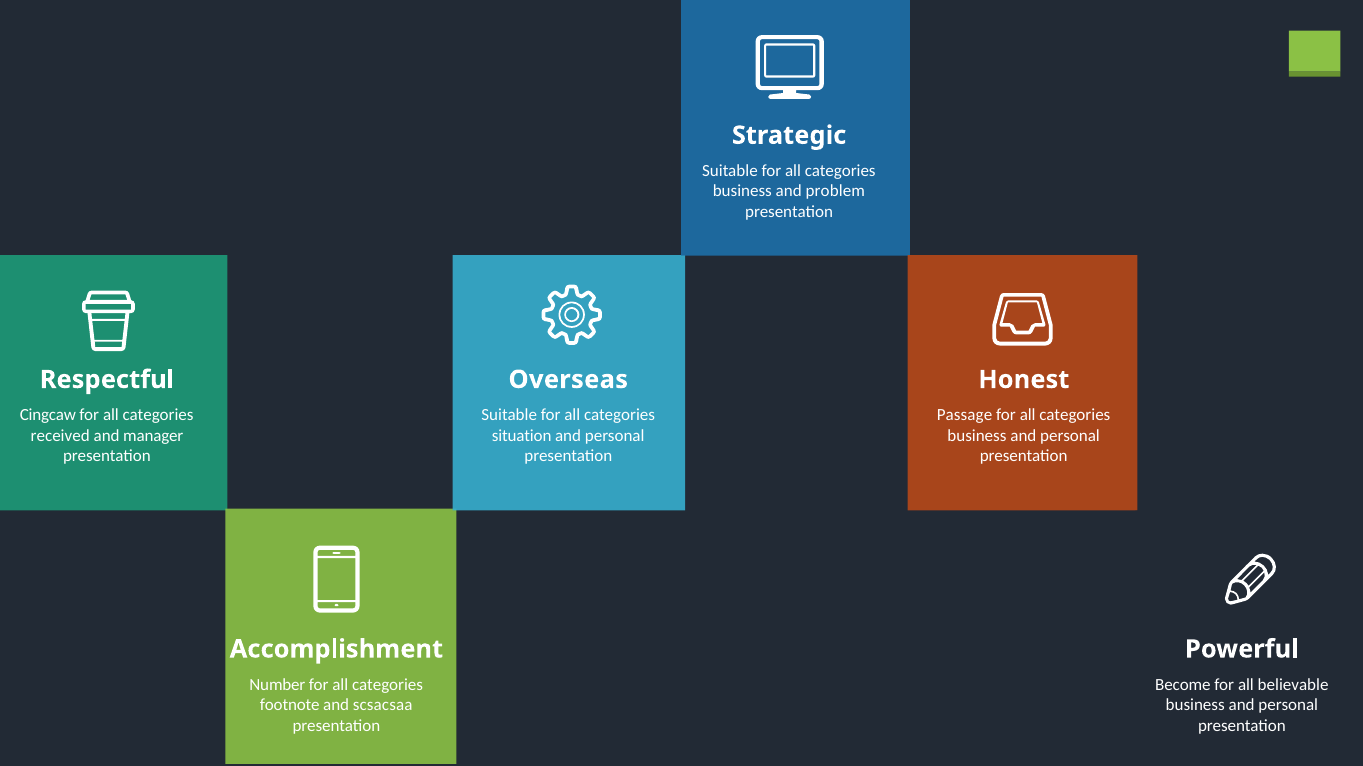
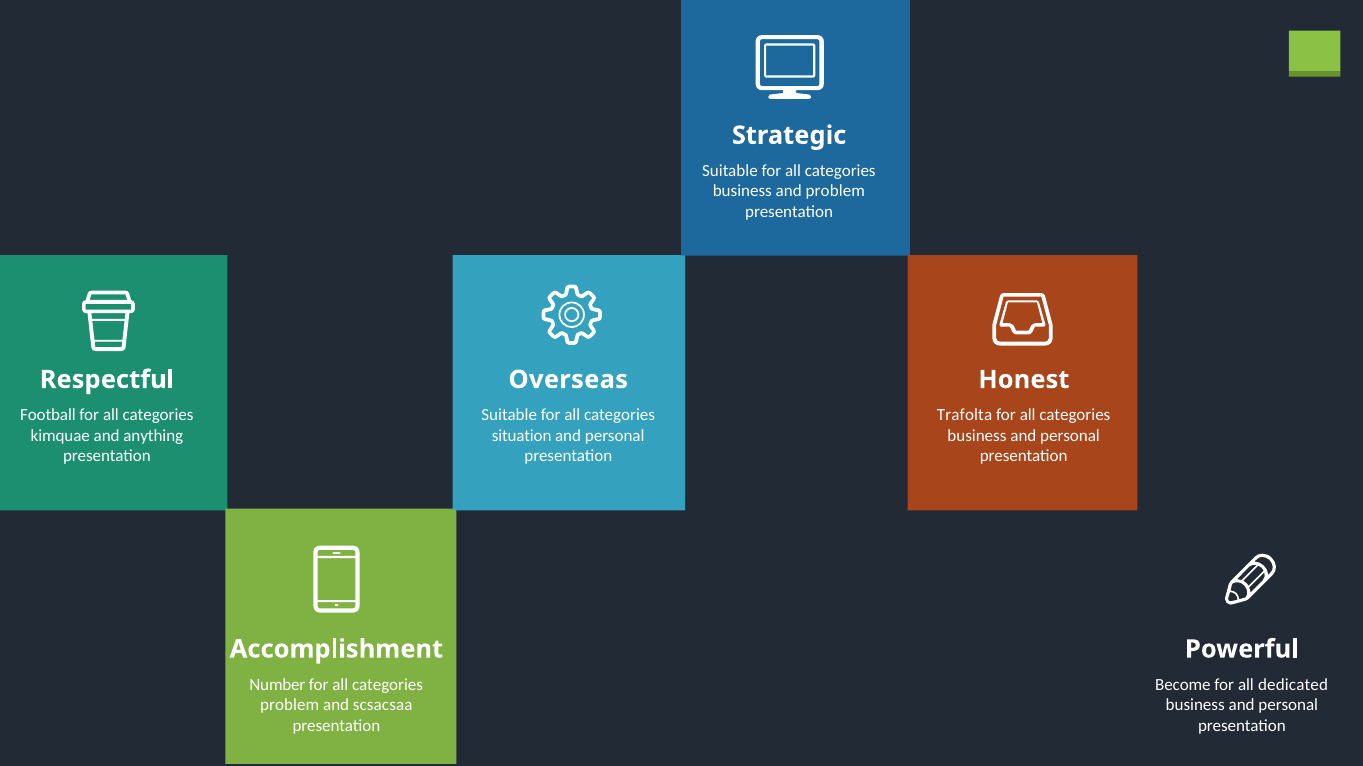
Cingcaw: Cingcaw -> Football (48, 416)
Passage: Passage -> Trafolta (965, 416)
received: received -> kimquae (60, 436)
manager: manager -> anything (153, 436)
believable: believable -> dedicated (1293, 685)
footnote: footnote -> problem (290, 706)
